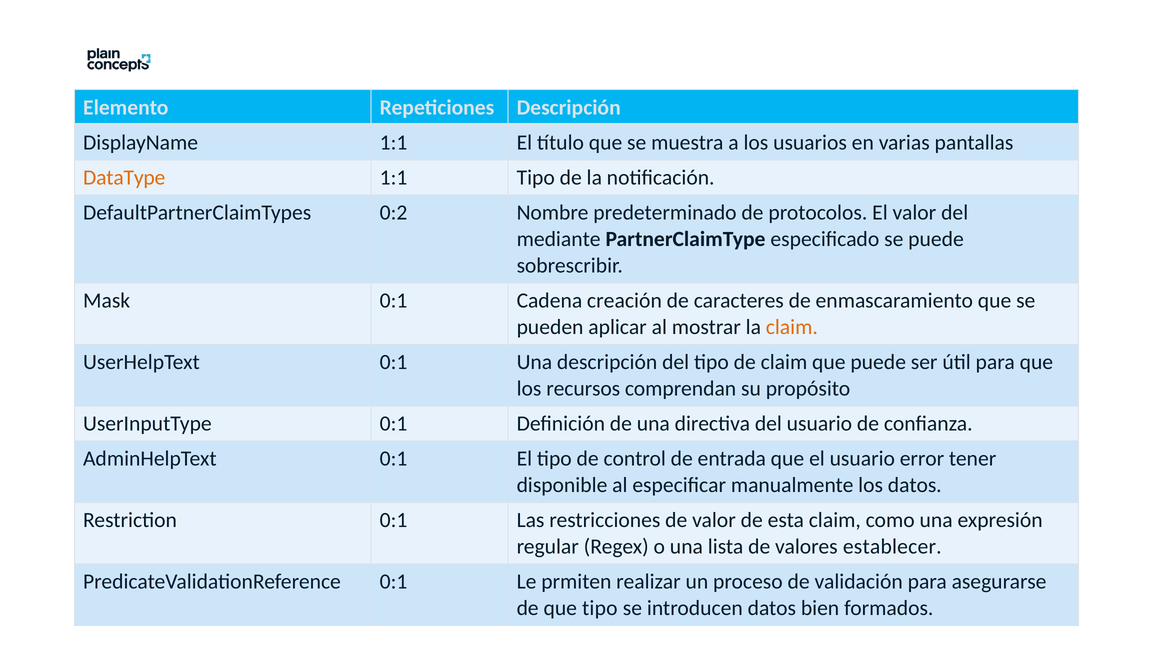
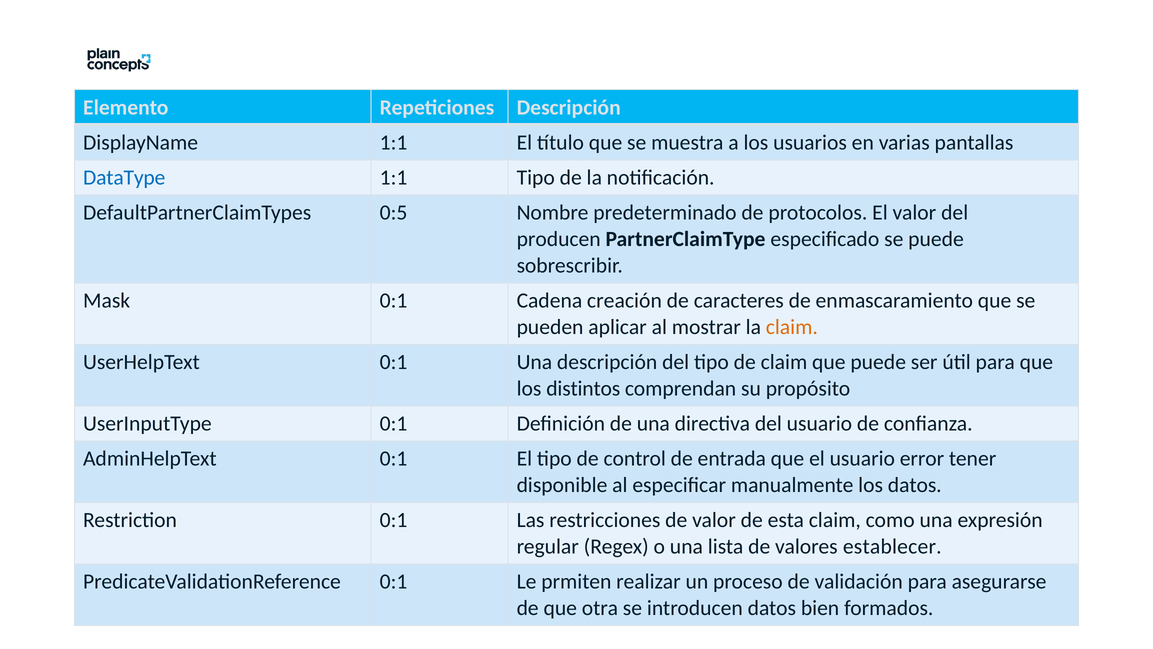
DataType colour: orange -> blue (124, 178)
0:2: 0:2 -> 0:5 (394, 213)
mediante: mediante -> producen (559, 239)
recursos: recursos -> distintos (583, 388)
que tipo: tipo -> otra (600, 608)
